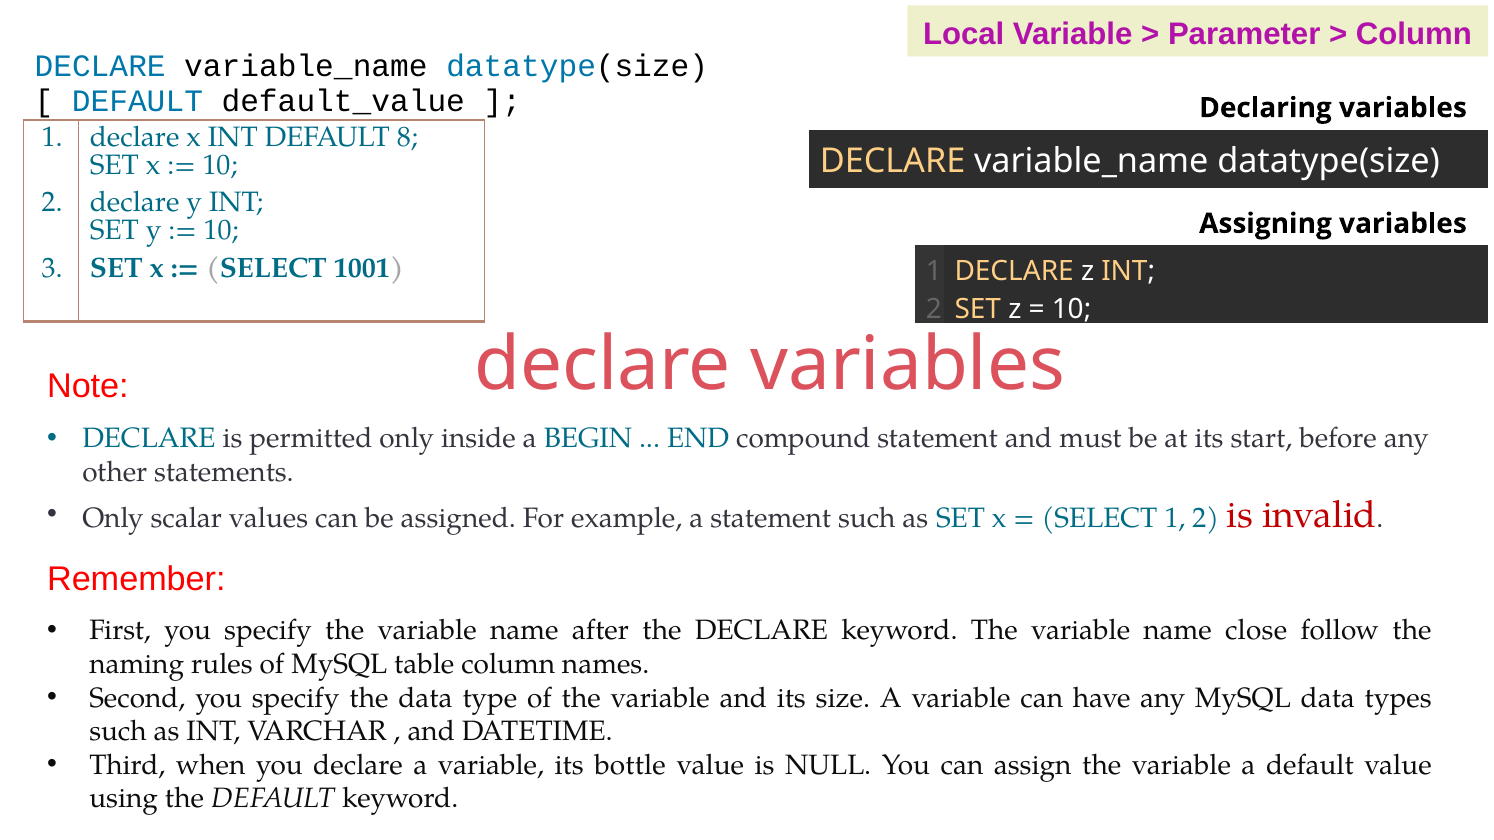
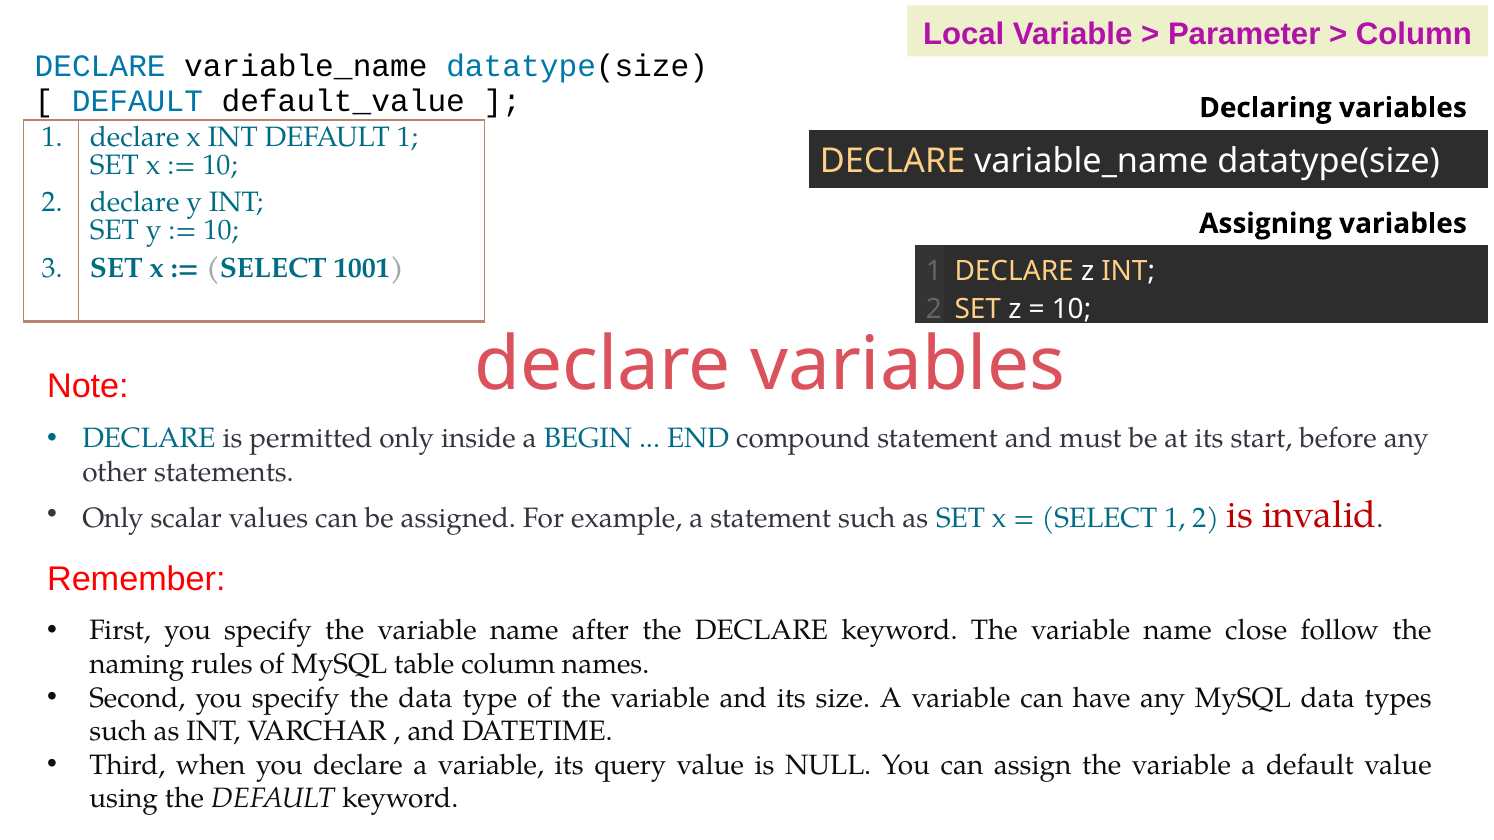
DEFAULT 8: 8 -> 1 (407, 137)
bottle: bottle -> query (630, 765)
